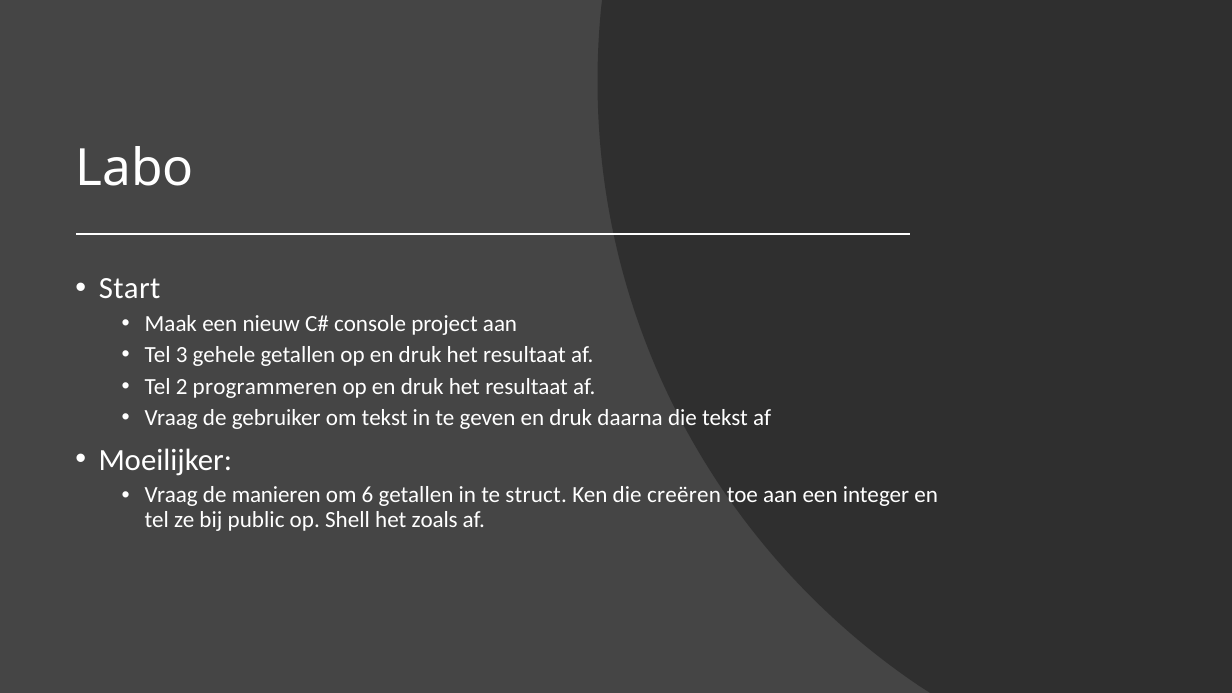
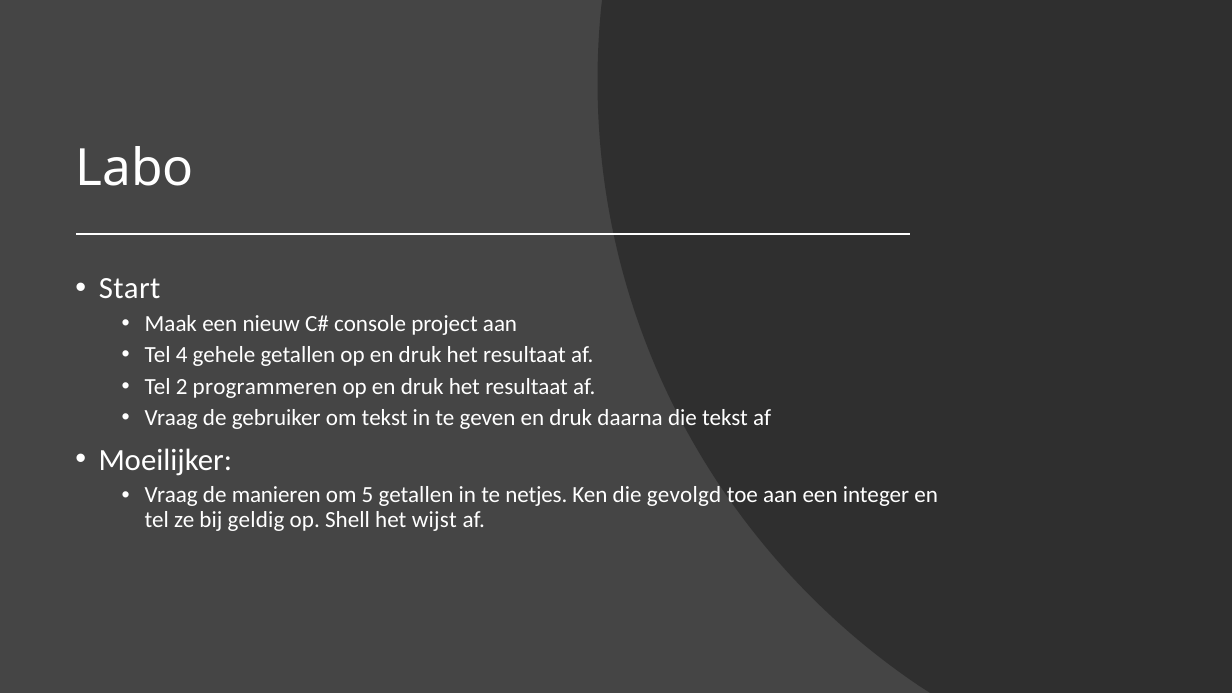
3: 3 -> 4 (182, 355)
6: 6 -> 5 (368, 495)
struct: struct -> netjes (536, 495)
creëren: creëren -> gevolgd (684, 495)
public: public -> geldig (256, 520)
zoals: zoals -> wijst (434, 520)
